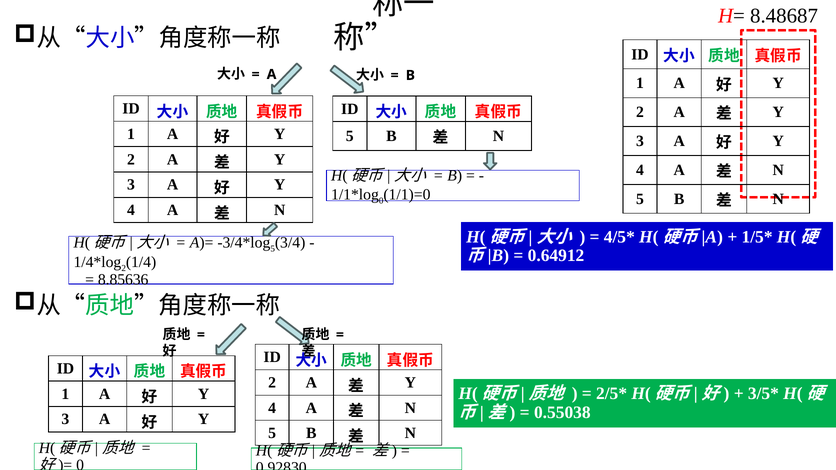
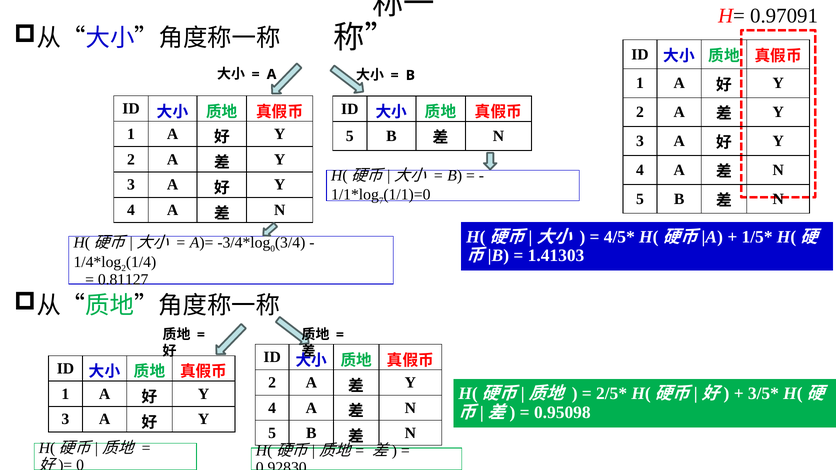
8.48687: 8.48687 -> 0.97091 (784, 16)
0: 0 -> 7 (381, 201)
5: 5 -> 0 (273, 249)
0.64912: 0.64912 -> 1.41303 (556, 256)
8.85636: 8.85636 -> 0.81127 (123, 279)
0.55038: 0.55038 -> 0.95098 (562, 413)
